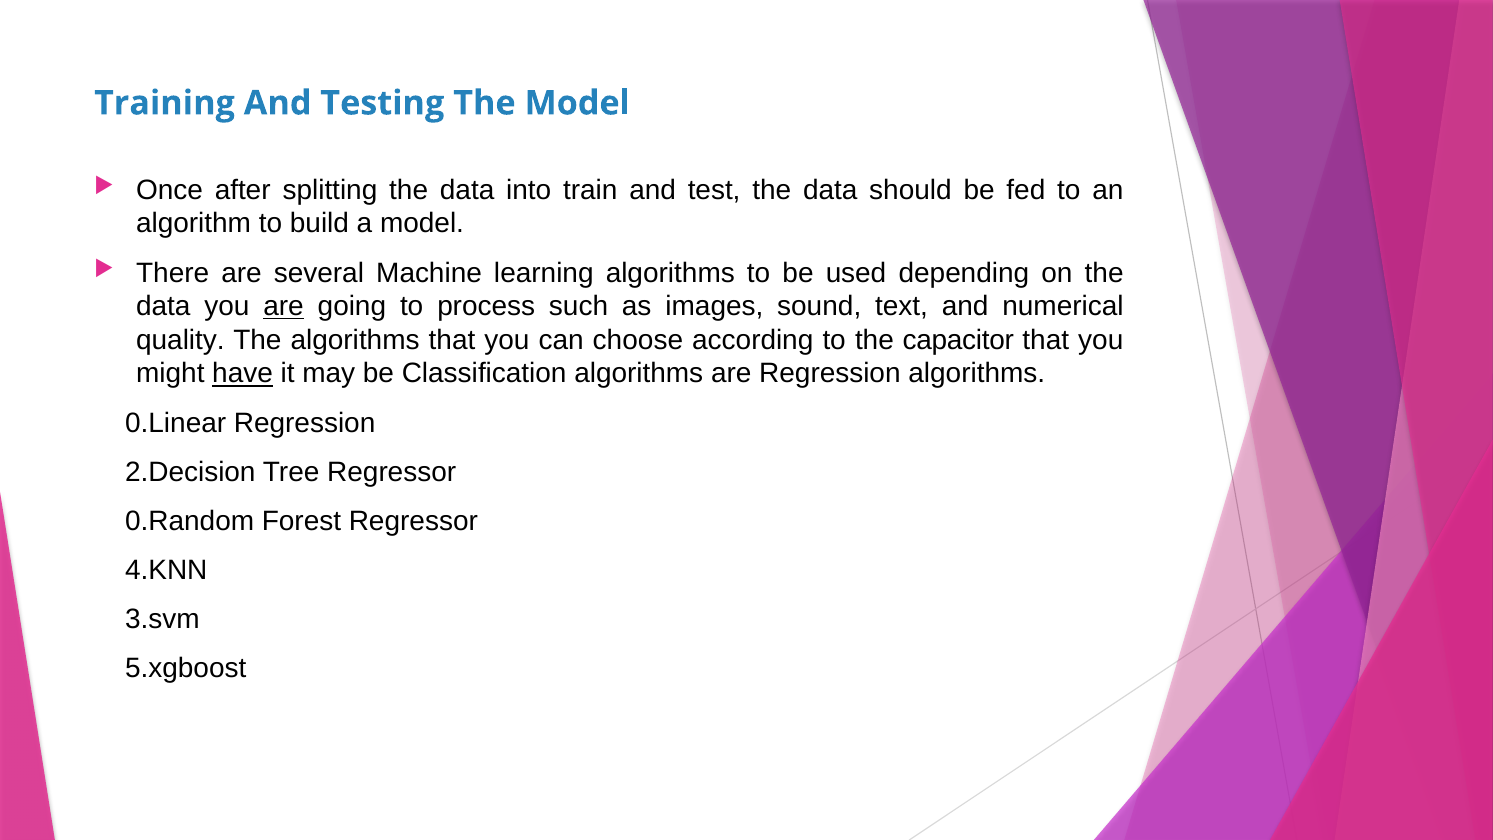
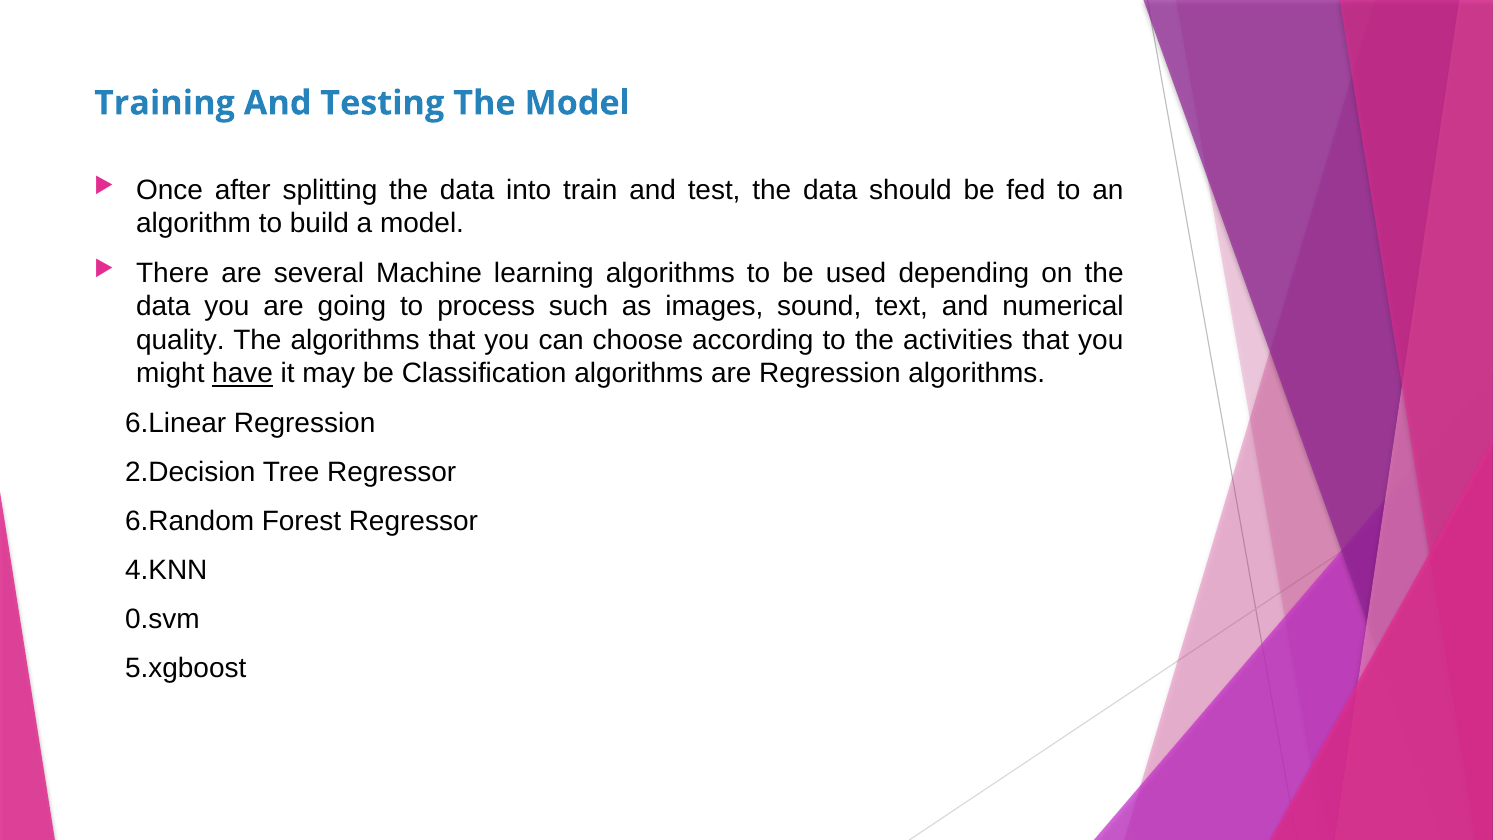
are underline: present -> none (284, 306)
capacitor: capacitor -> activities (958, 340)
0.Linear: 0.Linear -> 6.Linear (176, 423)
0.Random: 0.Random -> 6.Random (190, 521)
3.svm: 3.svm -> 0.svm (162, 619)
